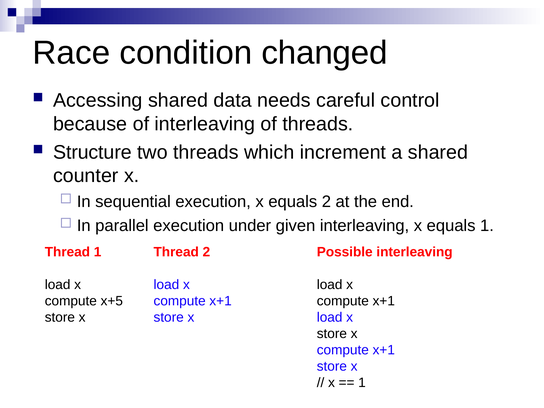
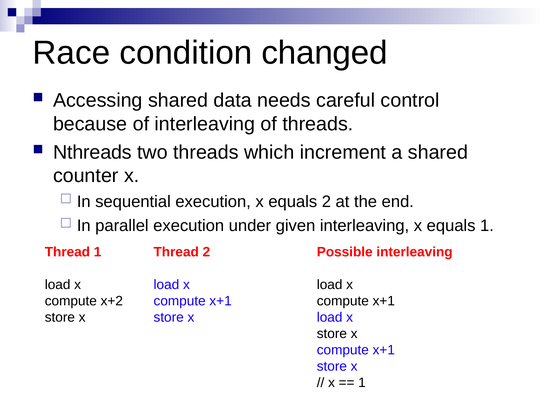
Structure: Structure -> Nthreads (92, 152)
x+5: x+5 -> x+2 (112, 301)
